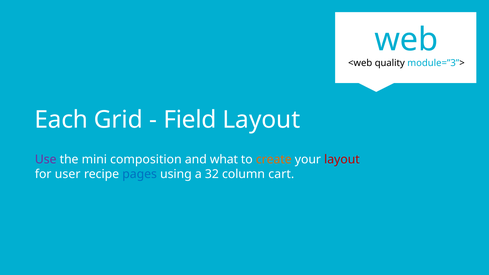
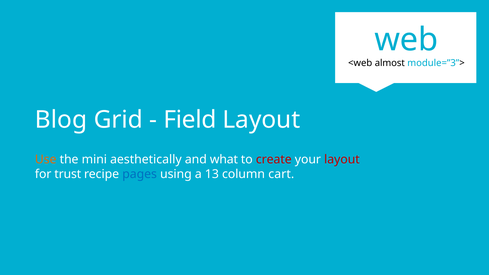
quality: quality -> almost (390, 63)
Each: Each -> Blog (61, 120)
Use colour: purple -> orange (46, 160)
composition: composition -> aesthetically (146, 160)
create colour: orange -> red (274, 160)
user: user -> trust (68, 174)
32: 32 -> 13 (212, 174)
